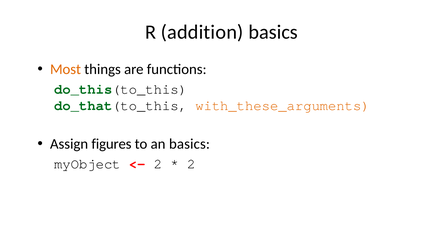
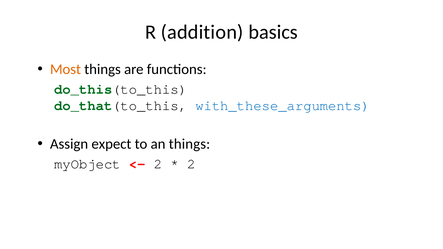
with_these_arguments colour: orange -> blue (283, 106)
figures: figures -> expect (111, 144)
an basics: basics -> things (189, 144)
